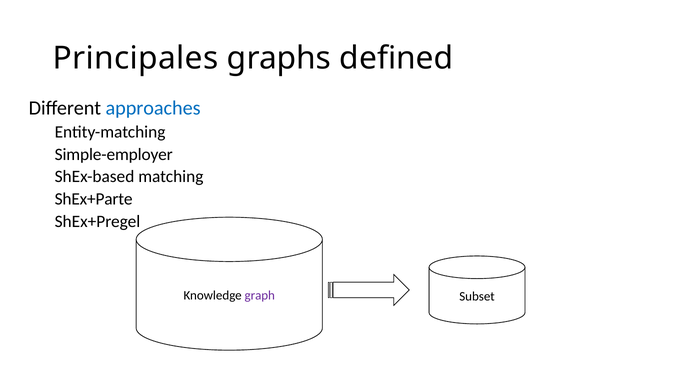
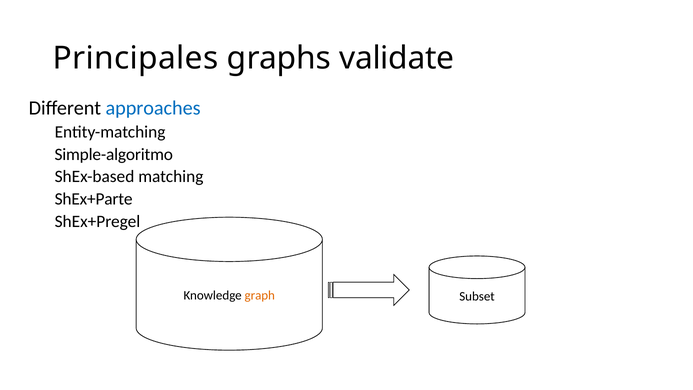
defined: defined -> validate (397, 58)
Simple-employer: Simple-employer -> Simple-algoritmo (114, 154)
graph colour: purple -> orange (260, 296)
